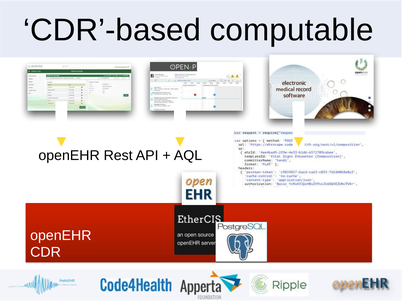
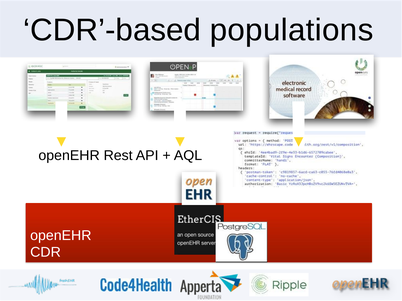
computable: computable -> populations (292, 30)
